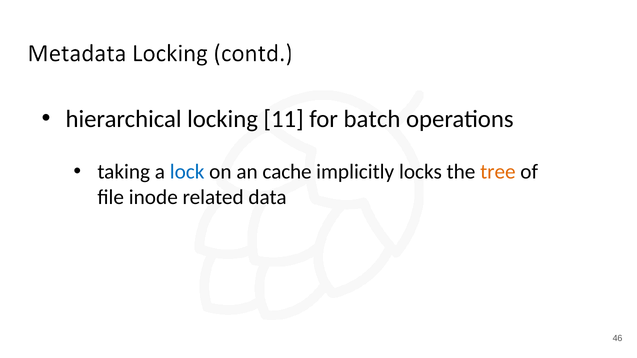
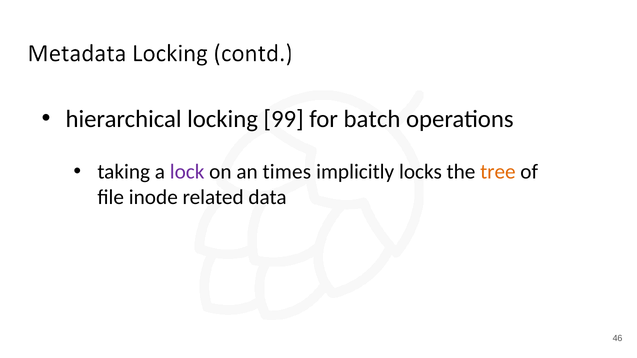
11: 11 -> 99 (284, 119)
lock colour: blue -> purple (187, 172)
cache: cache -> times (287, 172)
